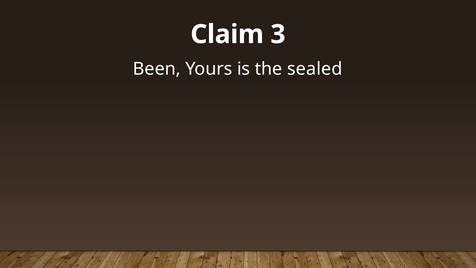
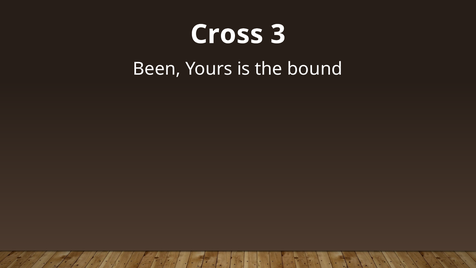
Claim: Claim -> Cross (227, 34)
sealed: sealed -> bound (315, 69)
